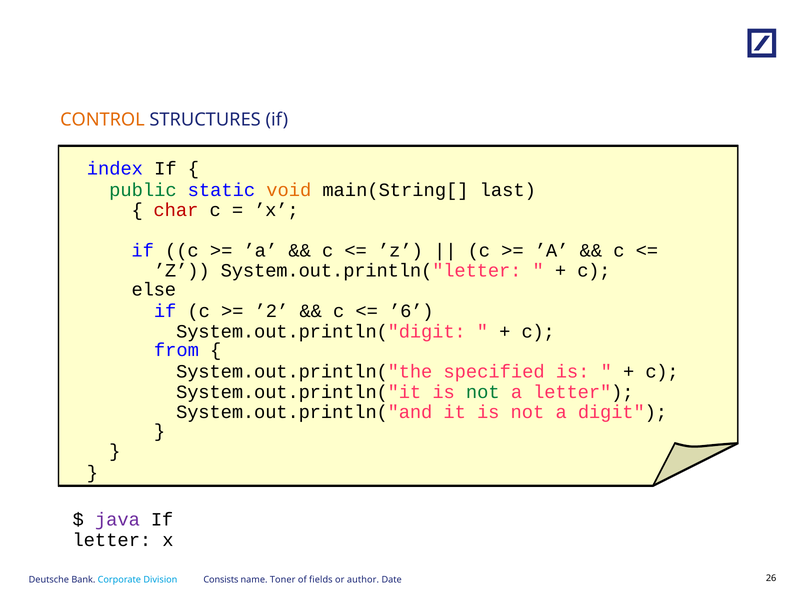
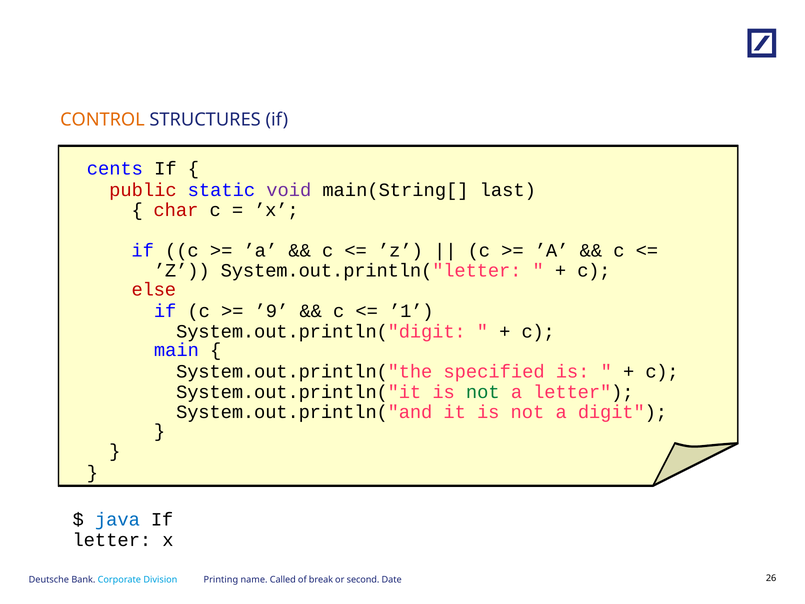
index: index -> cents (115, 168)
public colour: green -> red (143, 190)
void colour: orange -> purple (289, 190)
else colour: black -> red (154, 289)
’2: ’2 -> ’9 (271, 311)
’6: ’6 -> ’1 (411, 311)
from: from -> main (176, 350)
java colour: purple -> blue (117, 519)
Consists: Consists -> Printing (221, 579)
Toner: Toner -> Called (283, 579)
fields: fields -> break (321, 579)
author: author -> second (363, 579)
